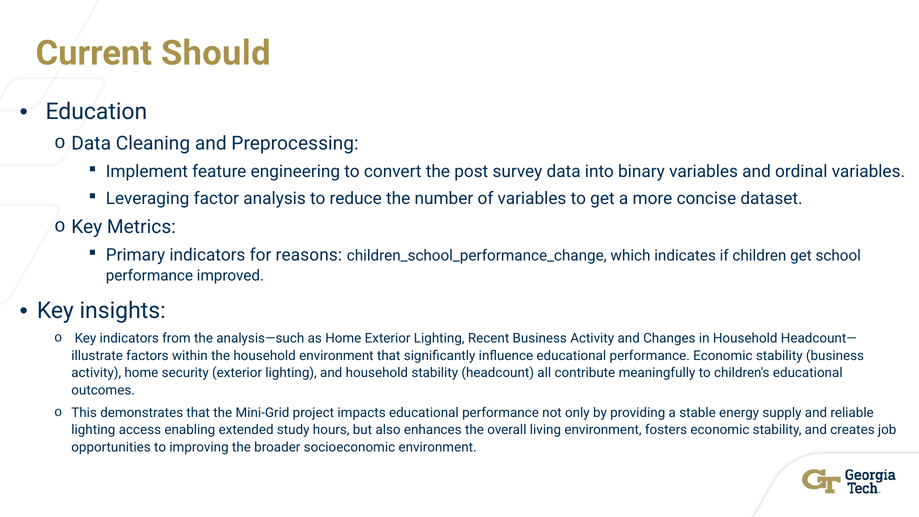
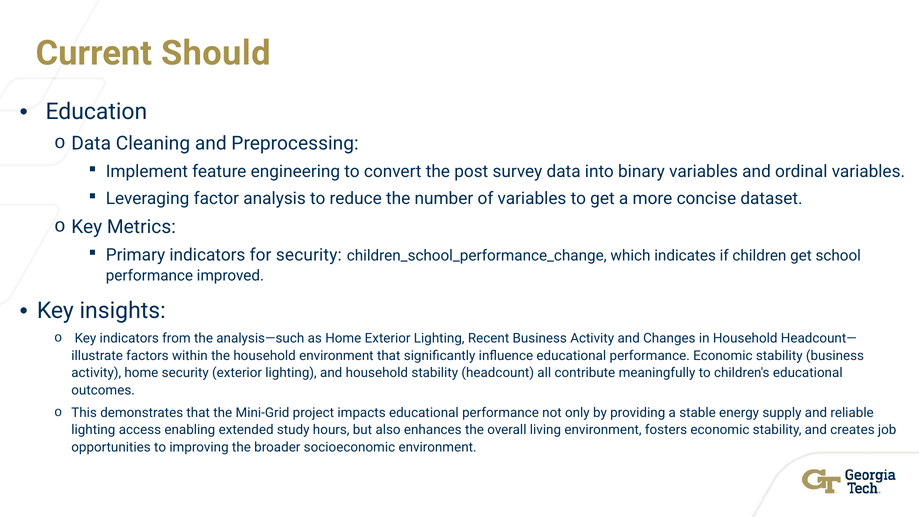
for reasons: reasons -> security (309, 255)
